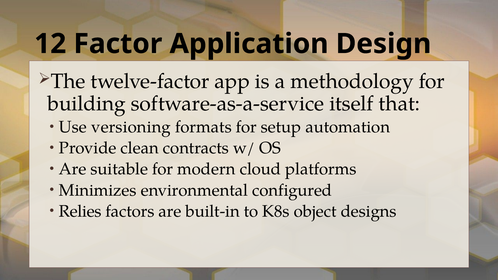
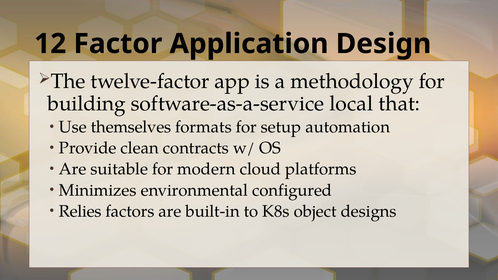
itself: itself -> local (351, 104)
versioning: versioning -> themselves (131, 127)
